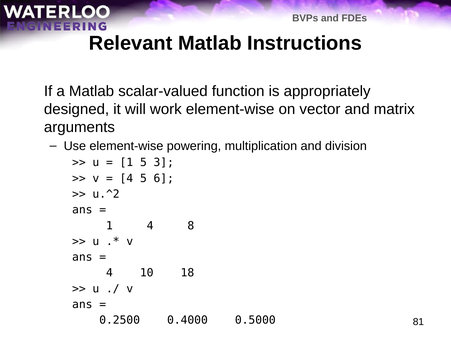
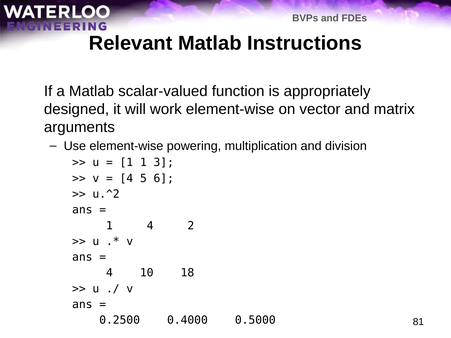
1 5: 5 -> 1 (143, 163)
8: 8 -> 2 (191, 226)
